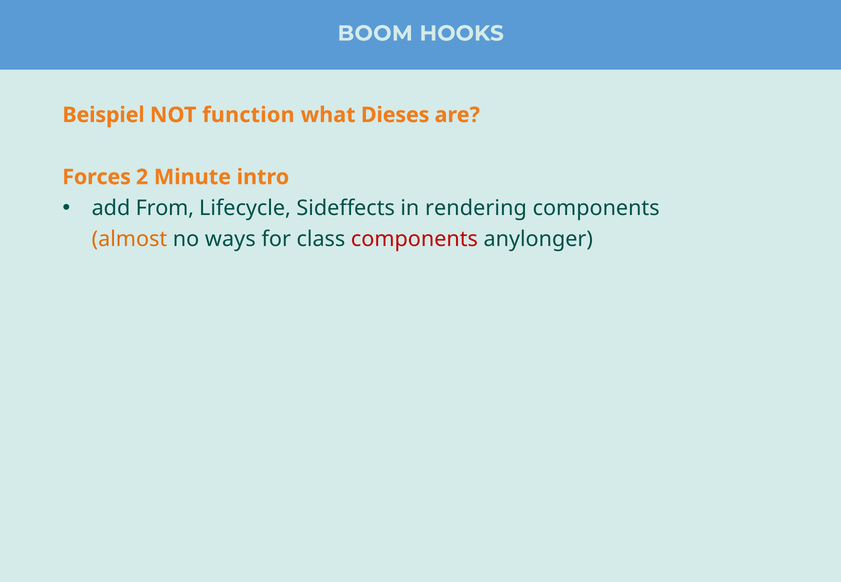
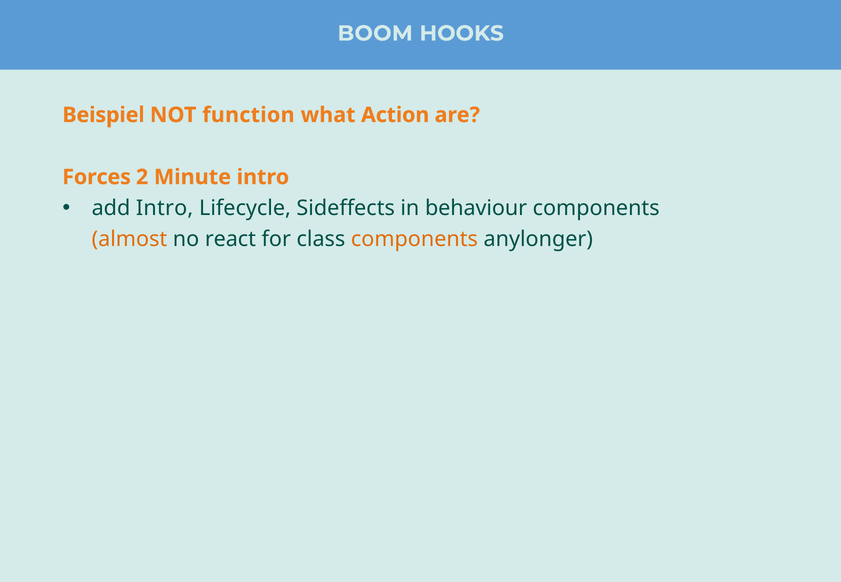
Dieses: Dieses -> Action (395, 115)
add From: From -> Intro (165, 208)
rendering: rendering -> behaviour (476, 208)
ways: ways -> react (230, 239)
components colour: red -> orange (414, 239)
